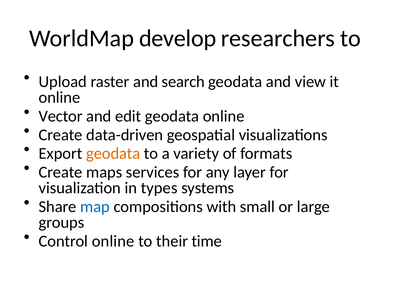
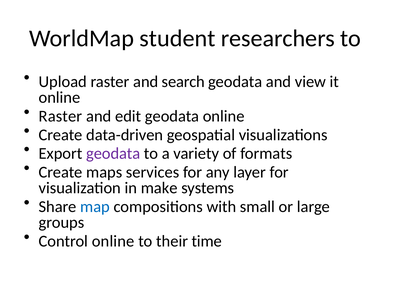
develop: develop -> student (177, 38)
Vector: Vector -> Raster (60, 116)
geodata colour: orange -> purple (113, 153)
types: types -> make (159, 188)
